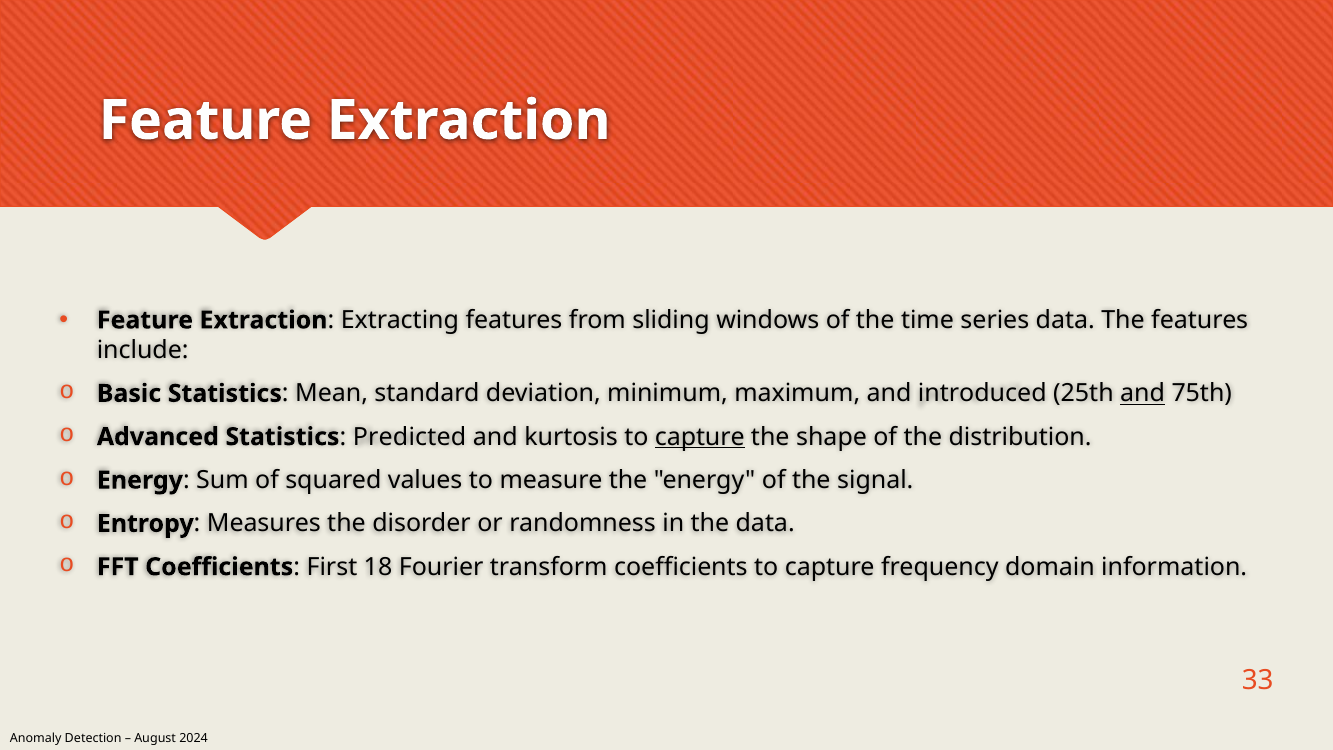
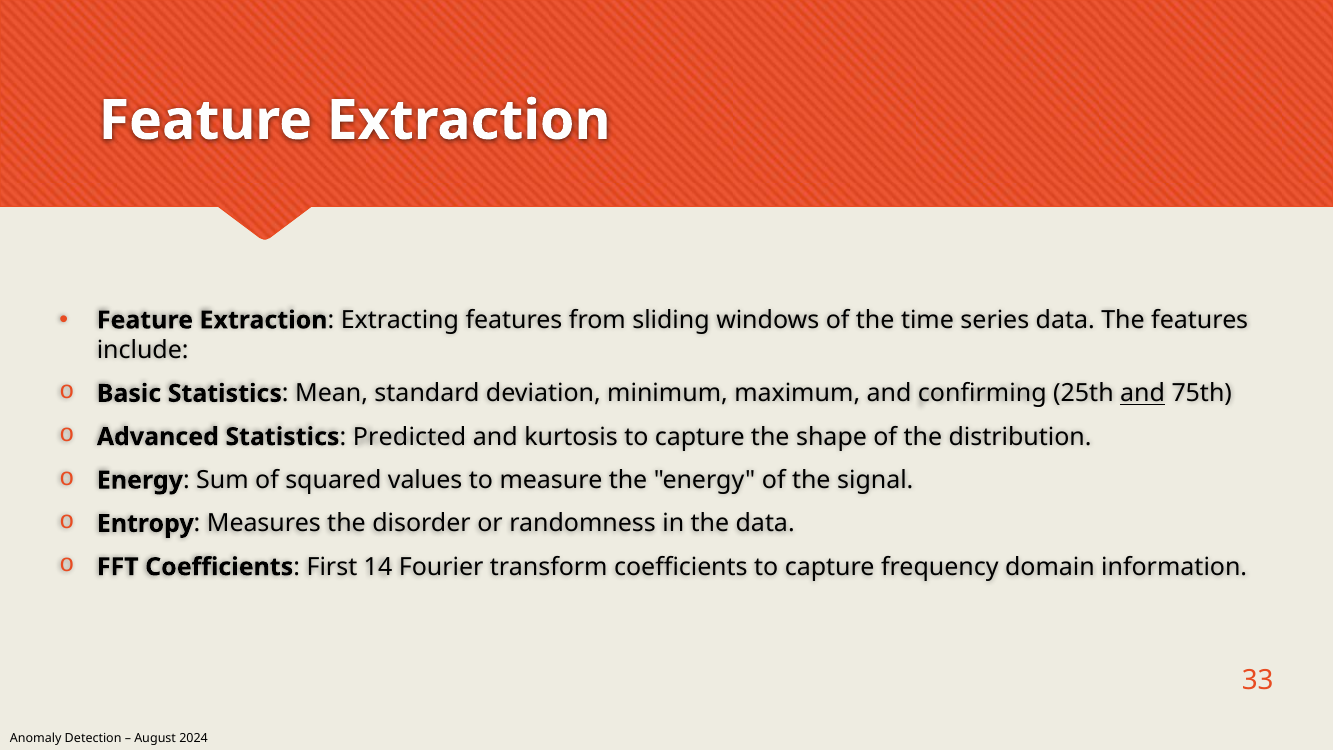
introduced: introduced -> confirming (982, 393)
capture underline: present -> none (700, 437)
18: 18 -> 14 (378, 567)
